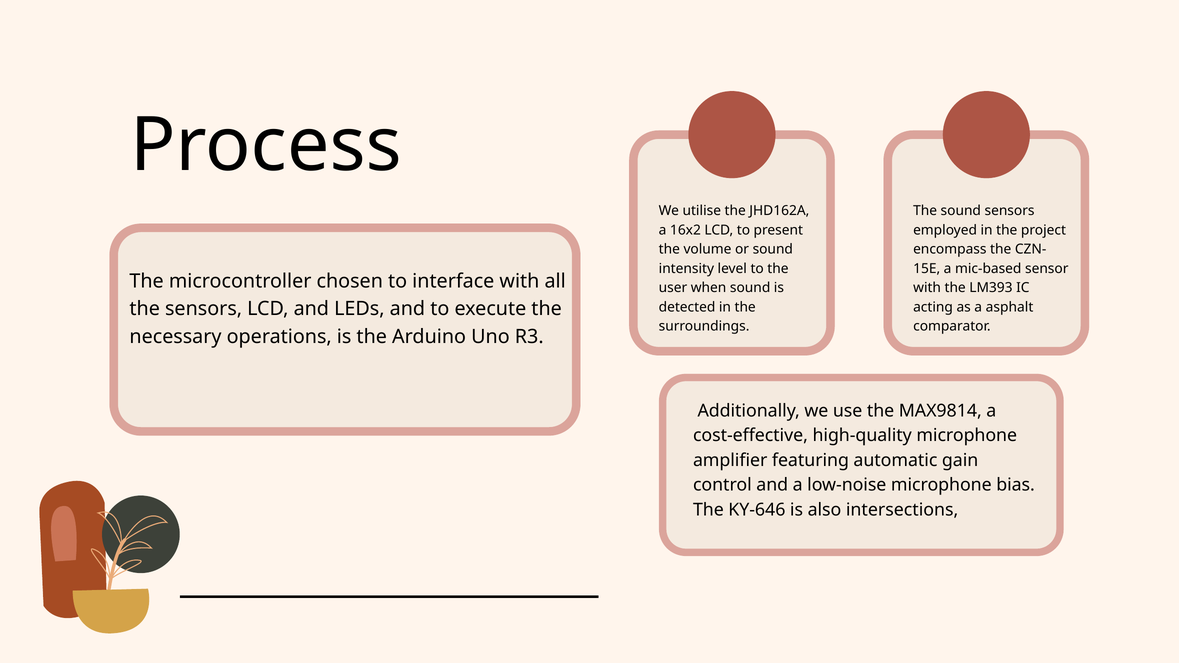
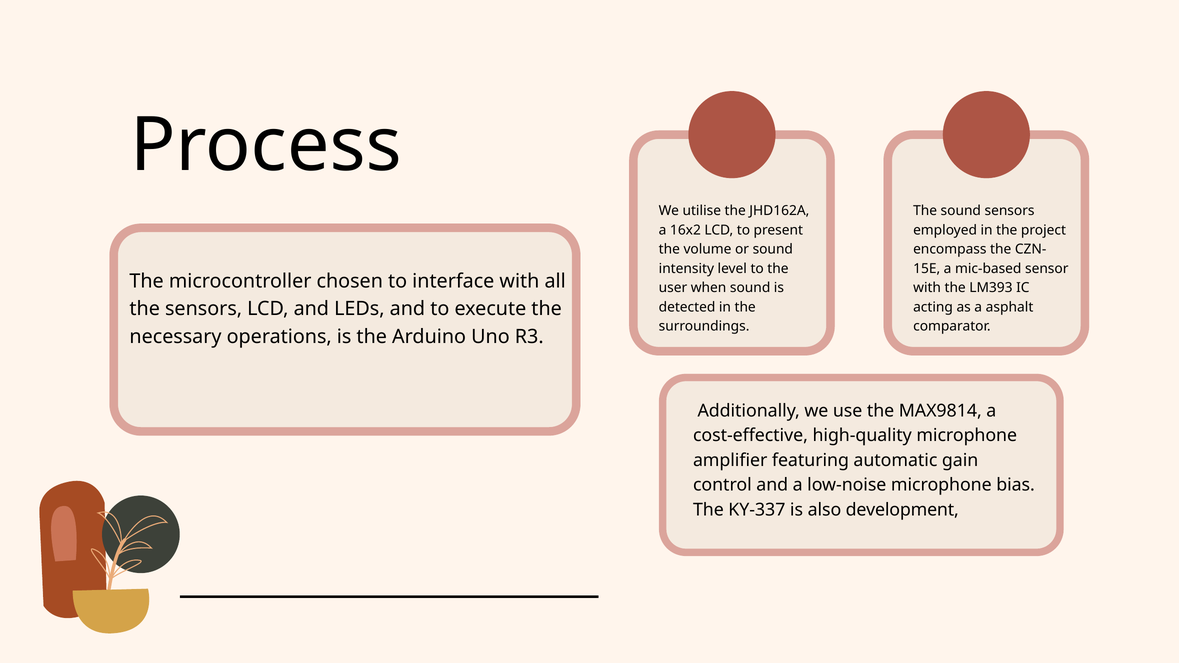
KY-646: KY-646 -> KY-337 (757, 510)
intersections: intersections -> development (902, 510)
